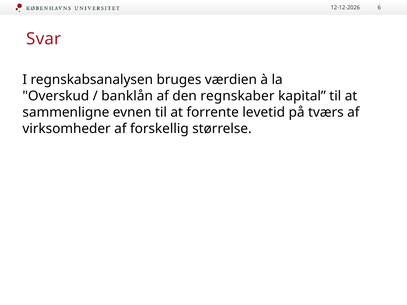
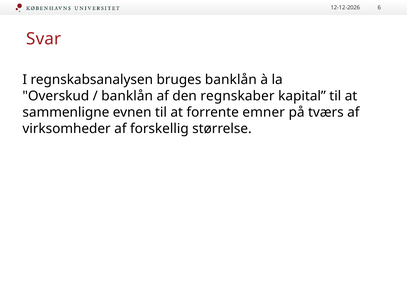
bruges værdien: værdien -> banklån (231, 80)
levetid: levetid -> emner (264, 112)
